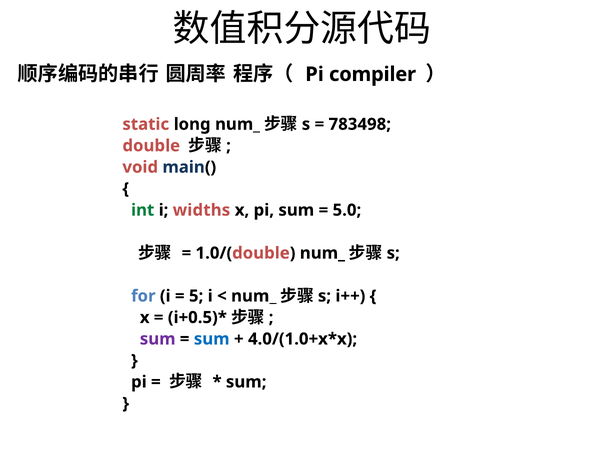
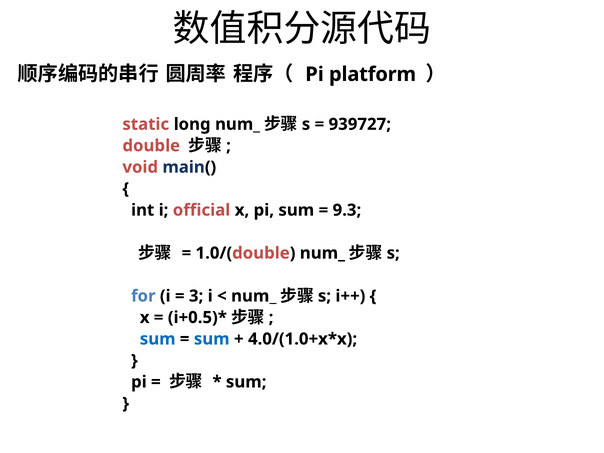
compiler: compiler -> platform (373, 74)
783498: 783498 -> 939727 (360, 124)
int colour: green -> black (143, 210)
widths: widths -> official (202, 210)
5.0: 5.0 -> 9.3 (347, 210)
5: 5 -> 3 (196, 296)
sum colour: purple -> blue (158, 339)
